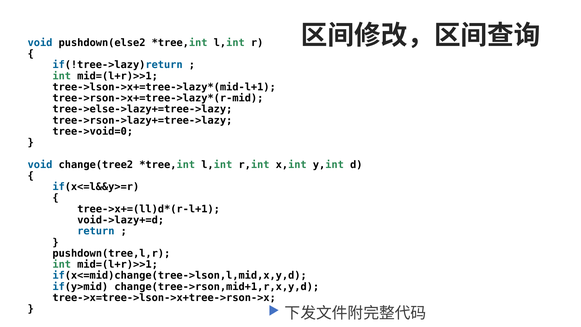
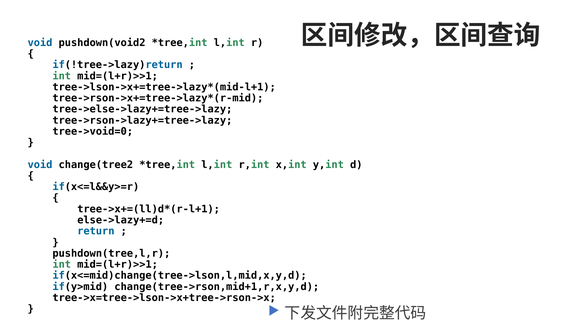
pushdown(else2: pushdown(else2 -> pushdown(void2 (102, 43)
void->lazy+=d: void->lazy+=d -> else->lazy+=d (121, 220)
